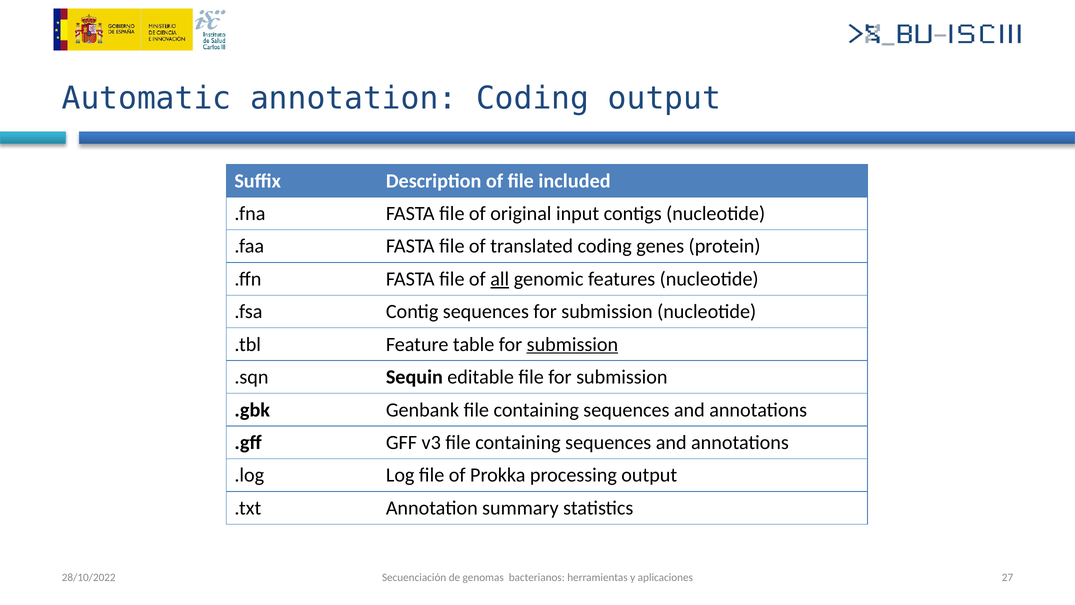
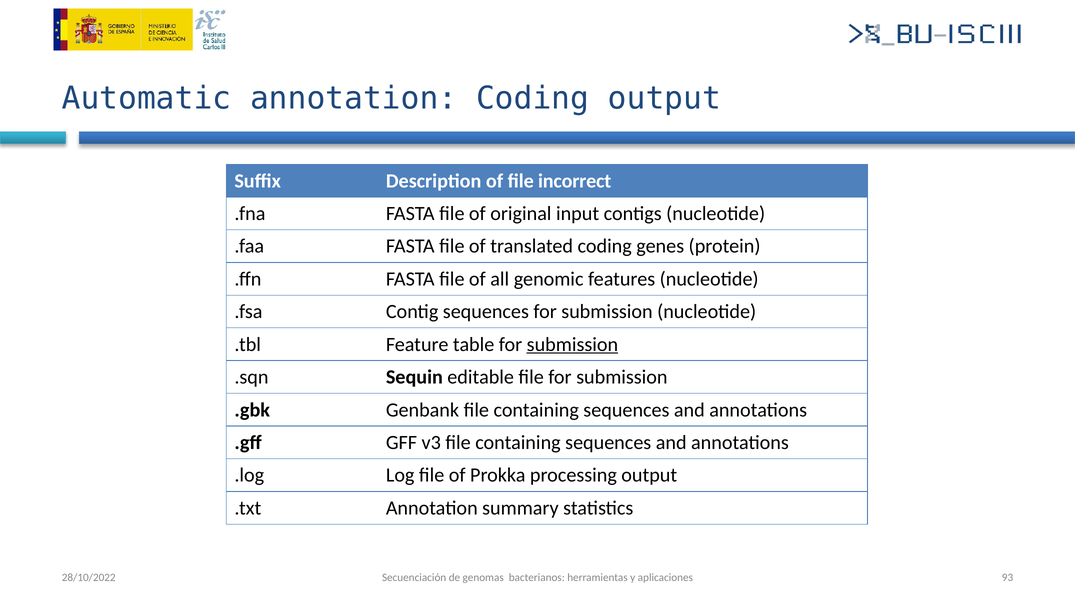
included: included -> incorrect (575, 181)
all underline: present -> none (500, 279)
27: 27 -> 93 (1008, 577)
